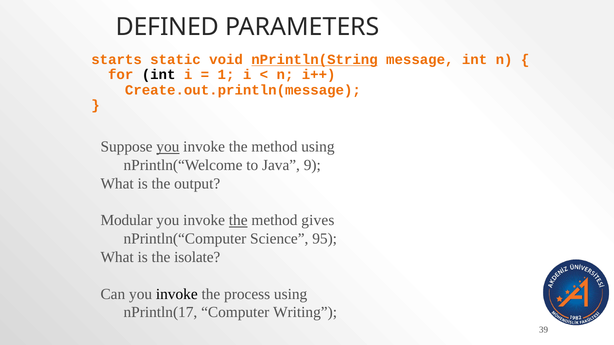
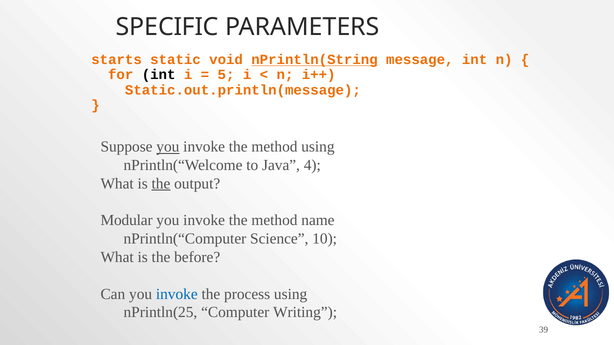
DEFINED: DEFINED -> SPECIFIC (167, 27)
1: 1 -> 5 (226, 75)
Create.out.println(message: Create.out.println(message -> Static.out.println(message (243, 90)
9: 9 -> 4 (312, 165)
the underline: none -> present (161, 184)
the underline: present -> none (238, 221)
gives: gives -> name (318, 221)
95: 95 -> 10 (325, 239)
isolate: isolate -> before (197, 257)
invoke colour: black -> blue (177, 294)
nPrintln(17: nPrintln(17 -> nPrintln(25 (160, 313)
